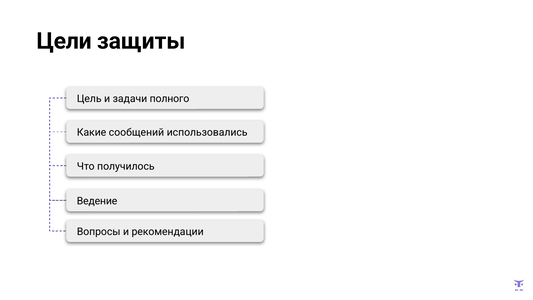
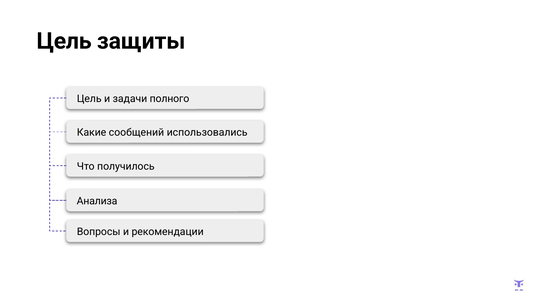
Цели: Цели -> Цель (64, 41)
Ведение: Ведение -> Анализа (97, 201)
